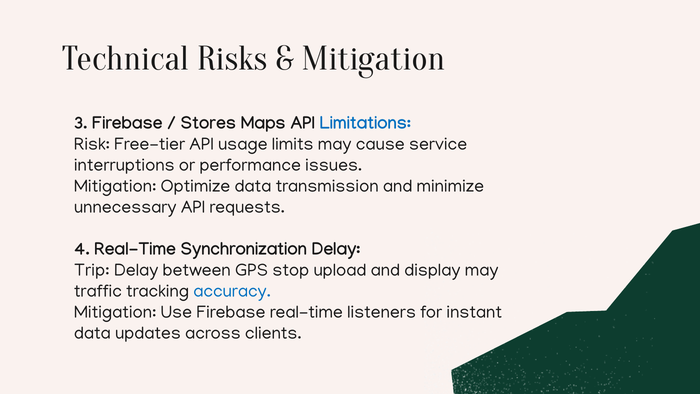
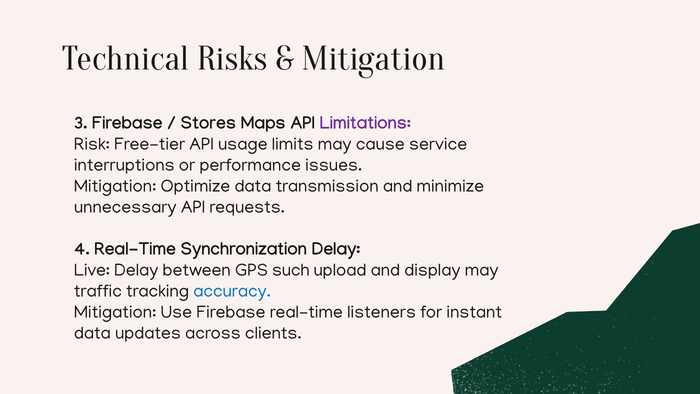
Limitations colour: blue -> purple (365, 123)
Trip: Trip -> Live (92, 270)
stop: stop -> such (291, 270)
